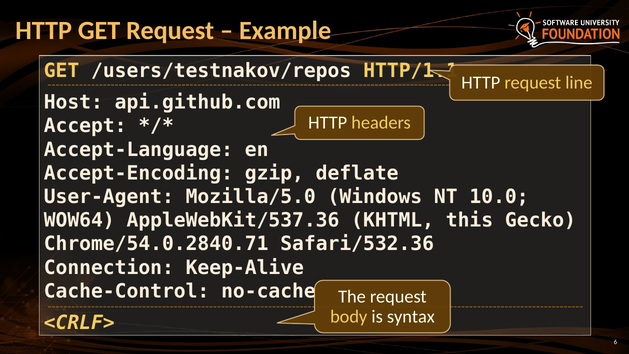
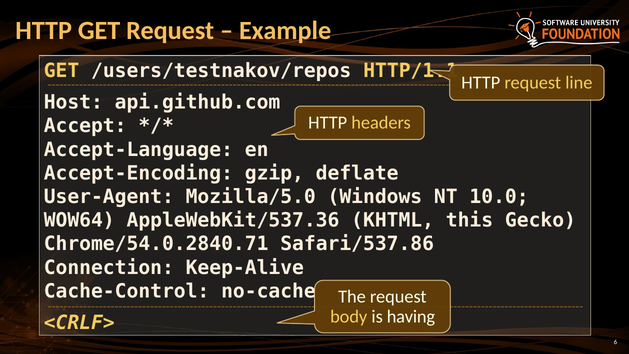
Safari/532.36: Safari/532.36 -> Safari/537.86 (357, 244)
syntax: syntax -> having (411, 316)
